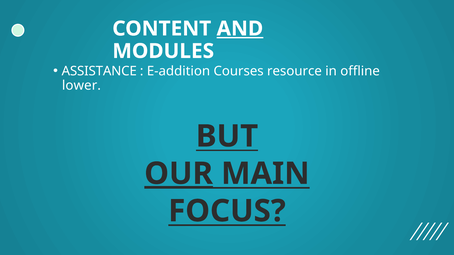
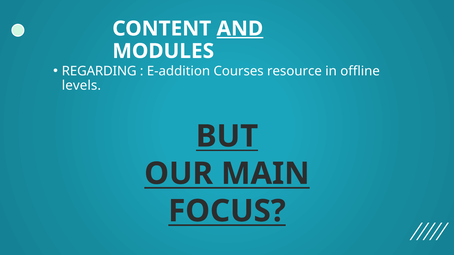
ASSISTANCE: ASSISTANCE -> REGARDING (99, 71)
lower: lower -> levels (81, 86)
OUR underline: present -> none (179, 174)
